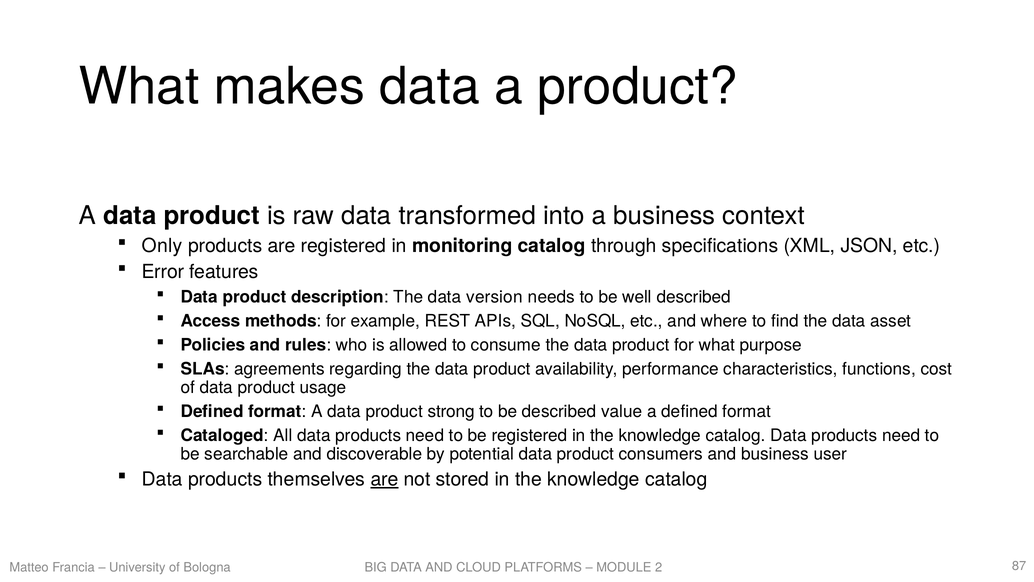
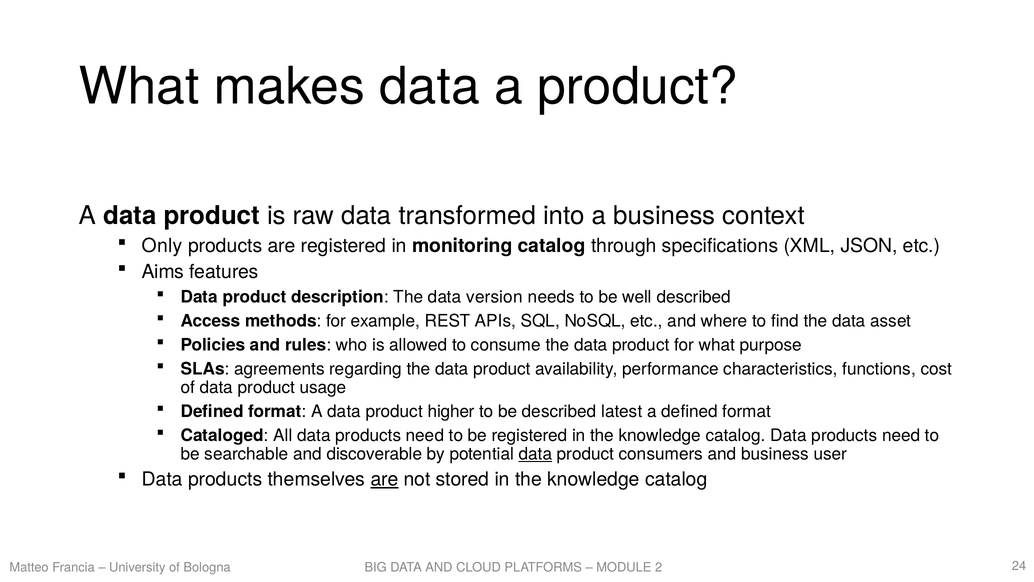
Error: Error -> Aims (163, 272)
strong: strong -> higher (451, 411)
value: value -> latest (622, 411)
data underline: none -> present (535, 454)
87: 87 -> 24 (1019, 566)
